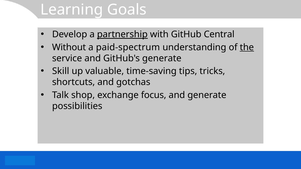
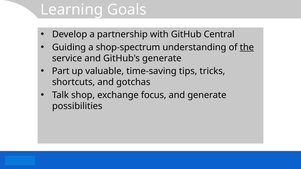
partnership underline: present -> none (122, 34)
Without: Without -> Guiding (69, 47)
paid-spectrum: paid-spectrum -> shop-spectrum (128, 47)
Skill: Skill -> Part (61, 71)
